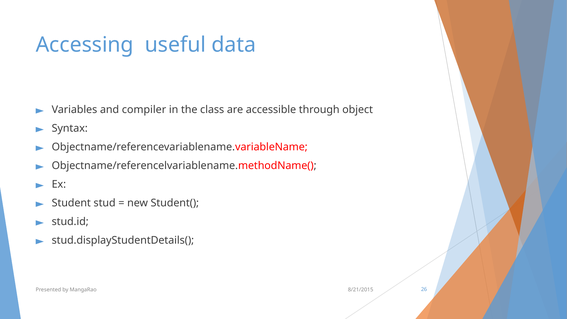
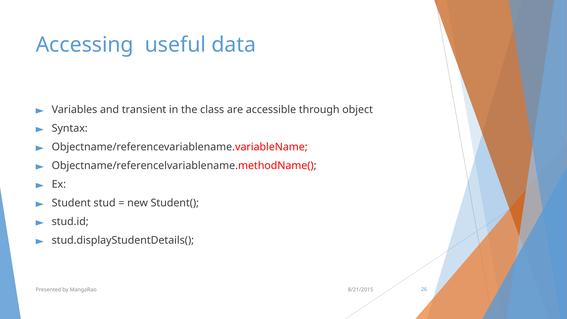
compiler: compiler -> transient (144, 110)
